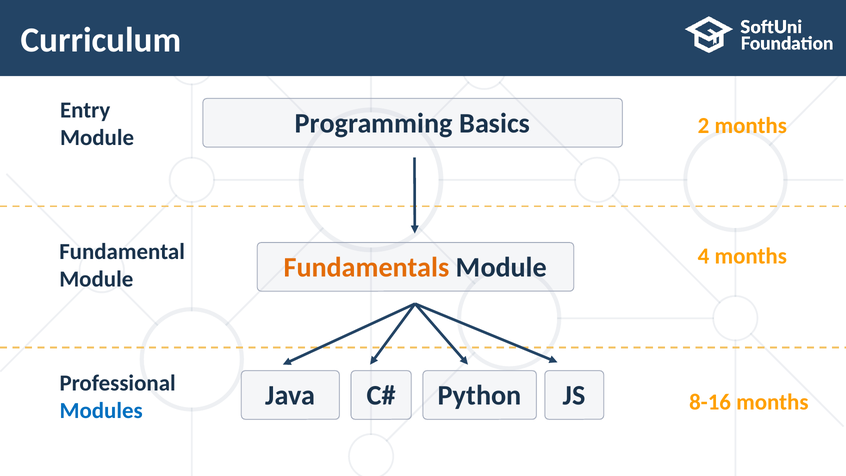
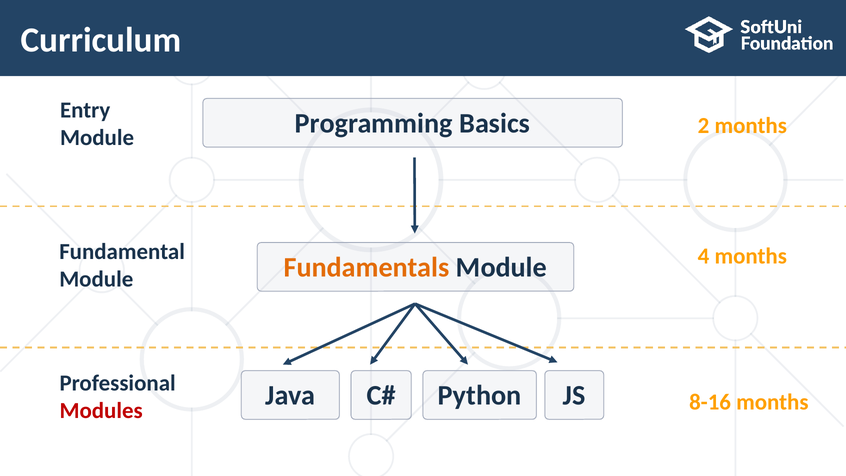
Modules colour: blue -> red (101, 410)
